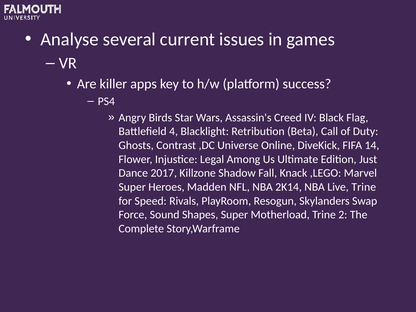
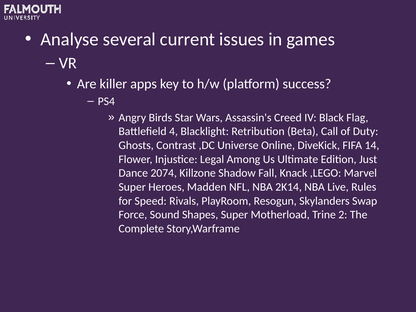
2017: 2017 -> 2074 (164, 173)
Live Trine: Trine -> Rules (364, 187)
